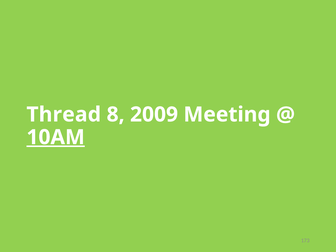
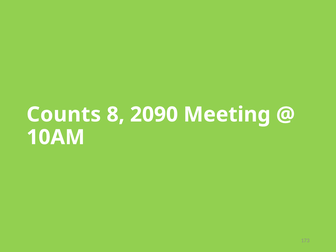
Thread: Thread -> Counts (64, 115)
2009: 2009 -> 2090 (154, 115)
10AM underline: present -> none (56, 137)
